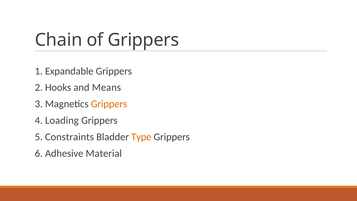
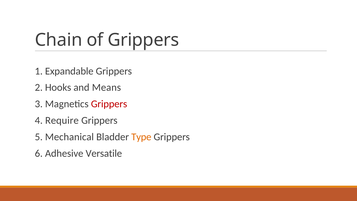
Grippers colour: orange -> red (109, 104)
Loading: Loading -> Require (62, 120)
Constraints: Constraints -> Mechanical (69, 137)
Material: Material -> Versatile (104, 153)
